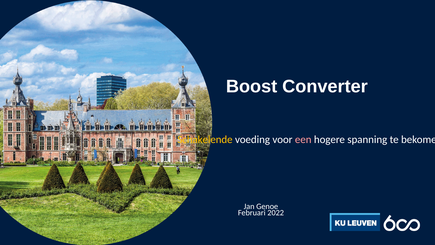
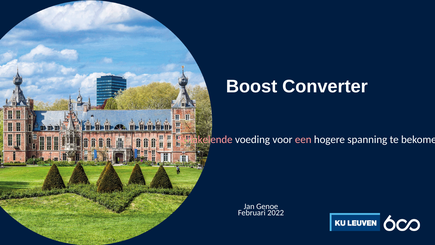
Schakelende colour: yellow -> pink (205, 139)
